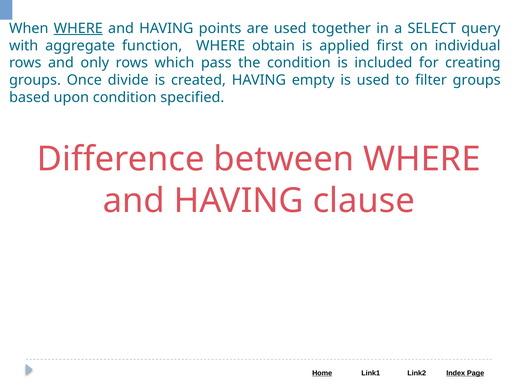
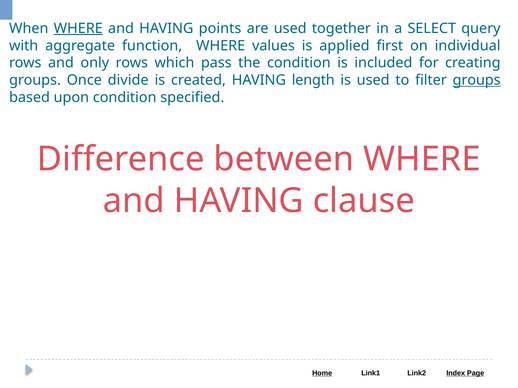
obtain: obtain -> values (273, 46)
empty: empty -> length (313, 80)
groups underline: none -> present (477, 80)
